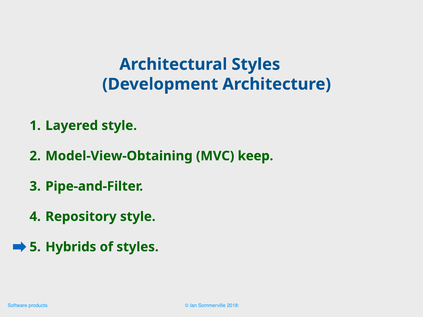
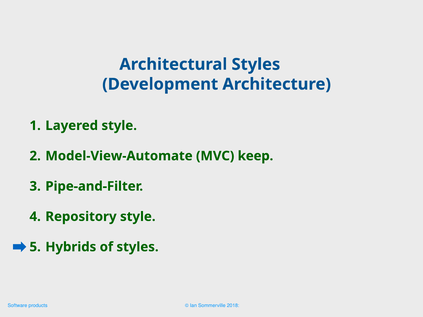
Model-View-Obtaining: Model-View-Obtaining -> Model-View-Automate (119, 156)
